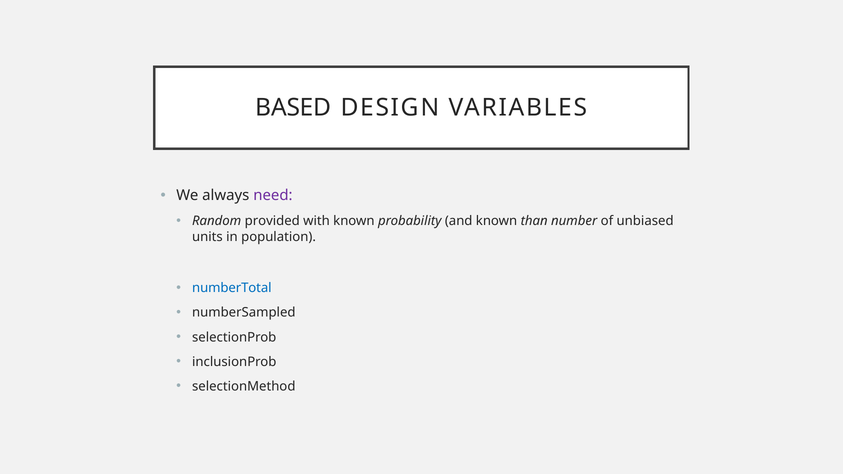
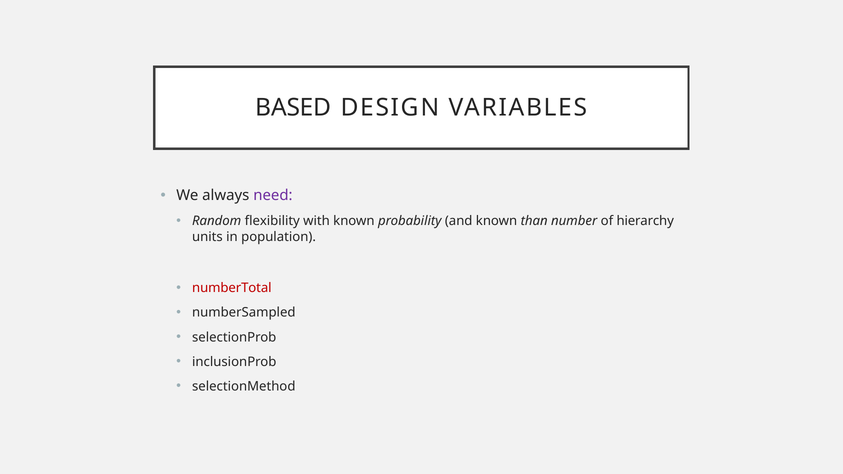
provided: provided -> flexibility (272, 221)
unbiased: unbiased -> hierarchy (645, 221)
numberTotal colour: blue -> red (232, 288)
